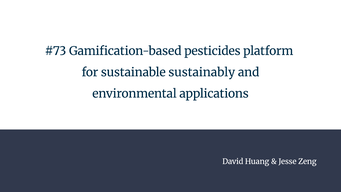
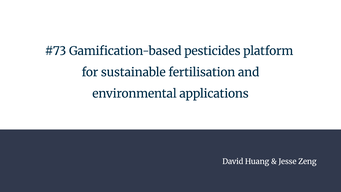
sustainably: sustainably -> fertilisation (202, 72)
